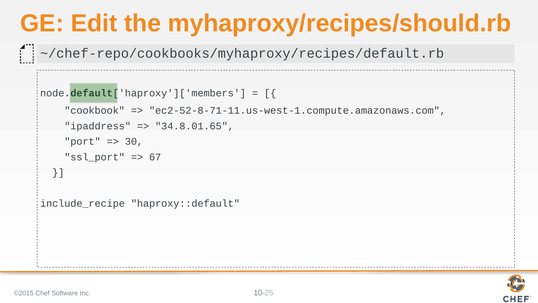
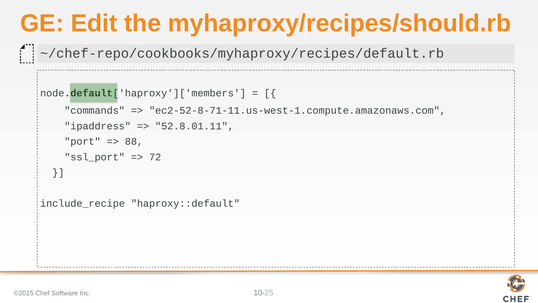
cookbook: cookbook -> commands (95, 111)
34.8.01.65: 34.8.01.65 -> 52.8.01.11 (195, 126)
30: 30 -> 88 (134, 141)
67: 67 -> 72 (155, 157)
